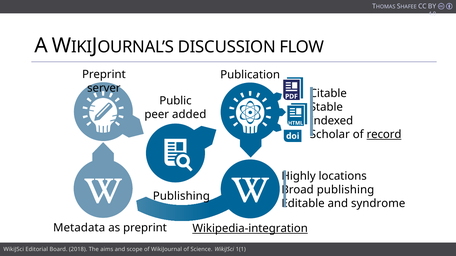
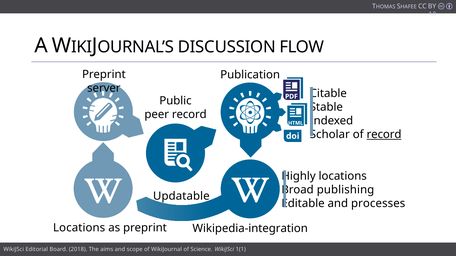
peer added: added -> record (189, 115)
Publishing: Publishing -> Updatable (181, 196)
syndrome: syndrome -> processes (378, 204)
Metadata: Metadata -> Locations (79, 228)
Wikipedia-integration underline: present -> none (250, 229)
